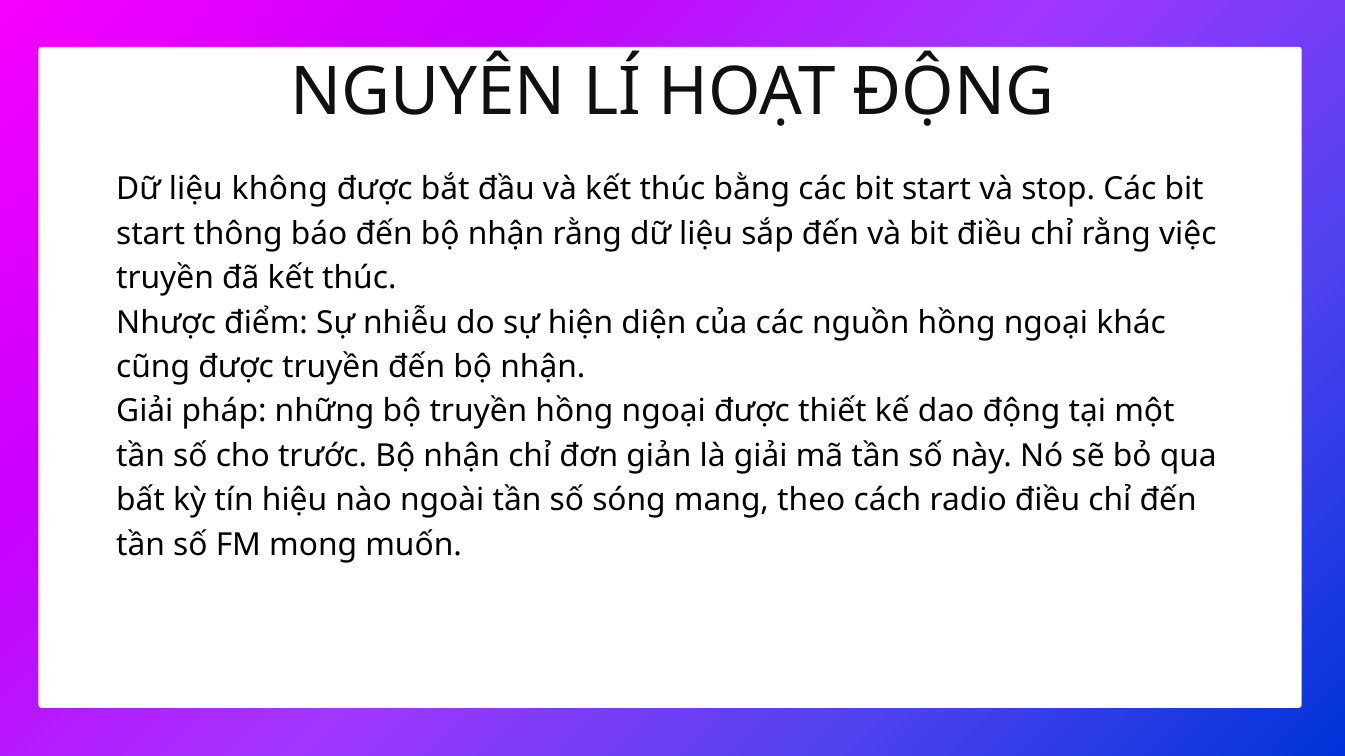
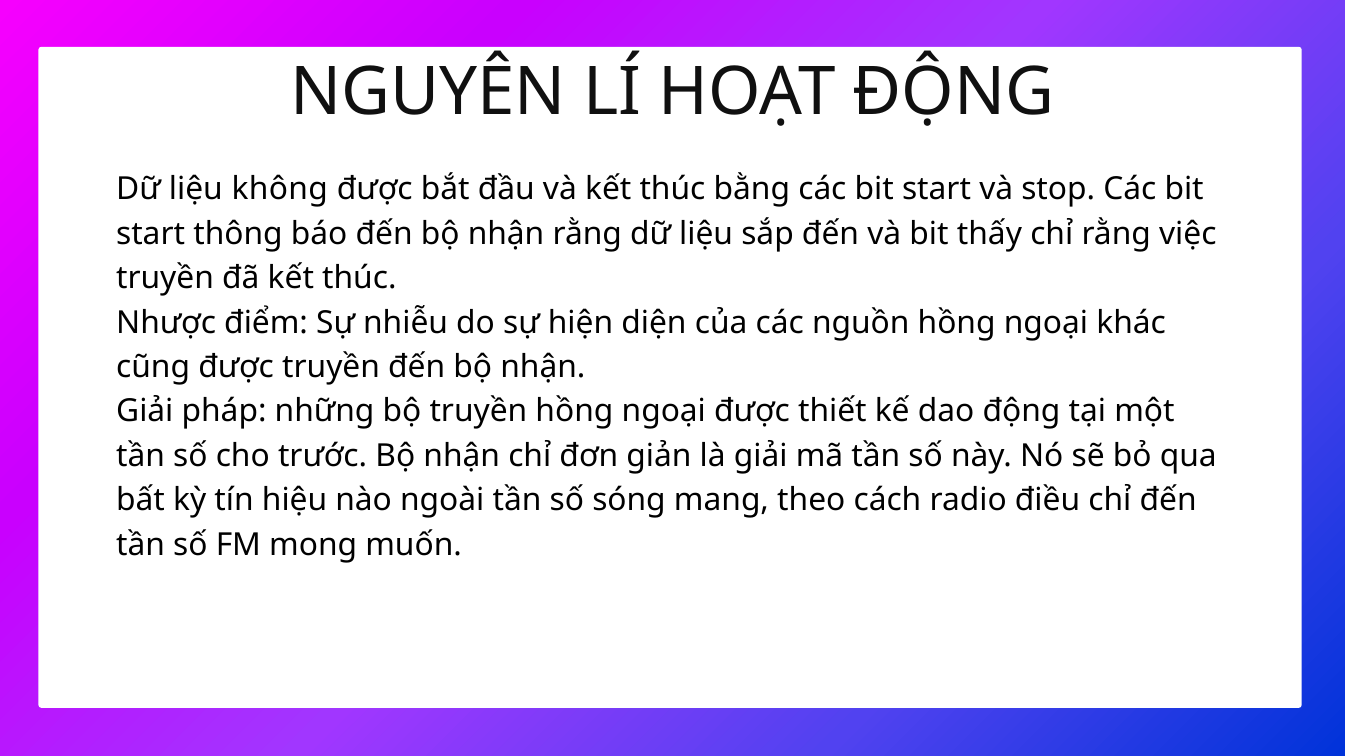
bit điều: điều -> thấy (989, 234)
